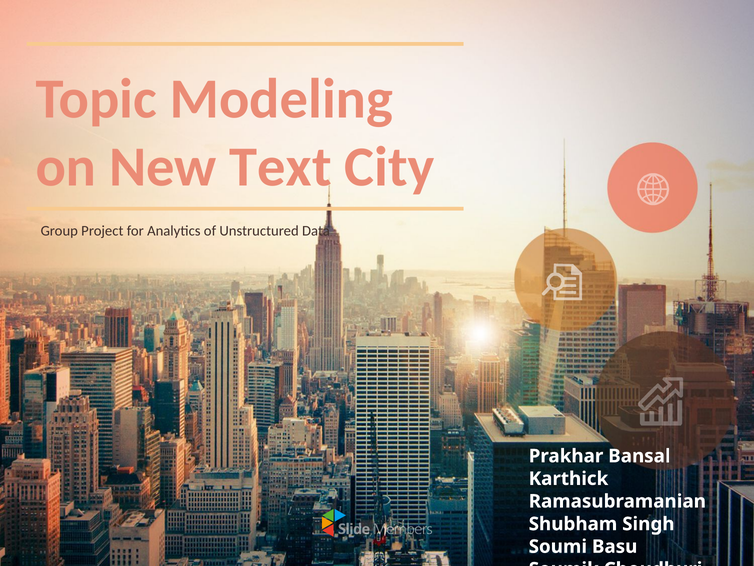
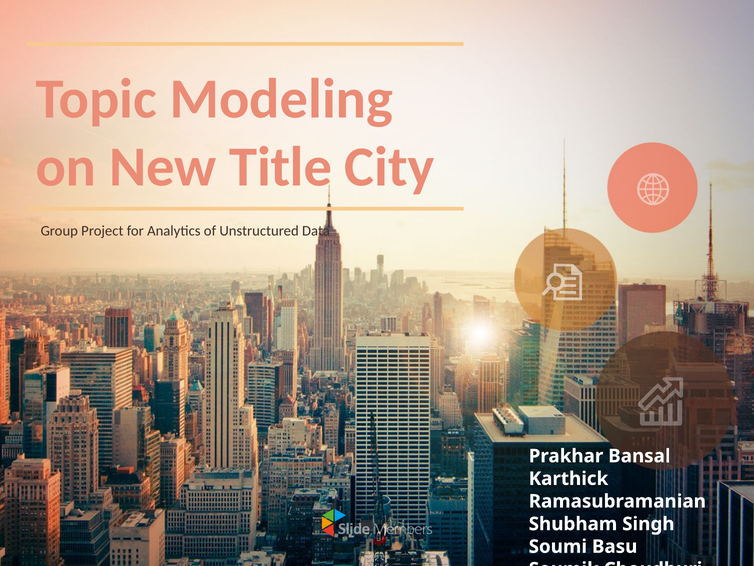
Text: Text -> Title (281, 167)
